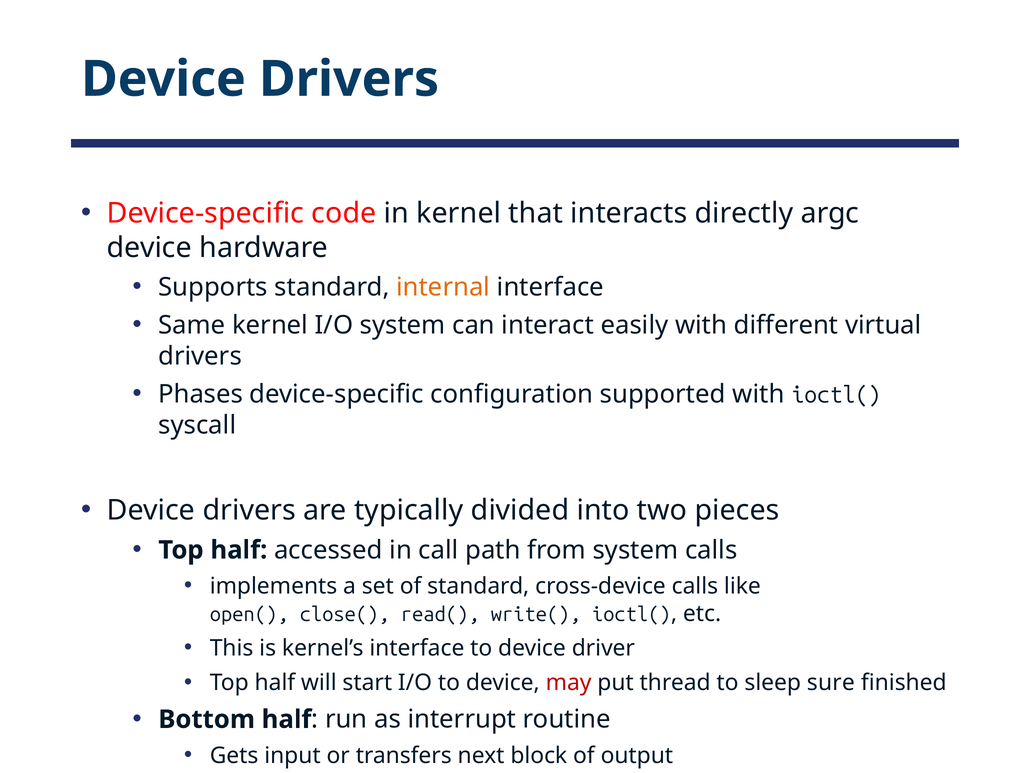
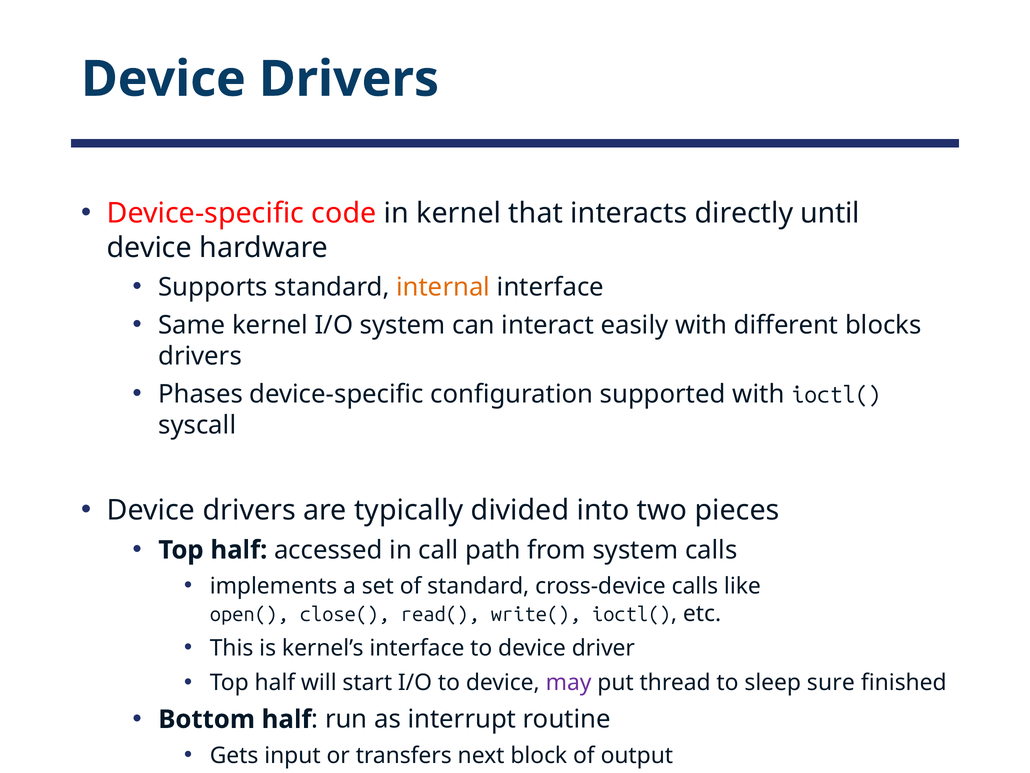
argc: argc -> until (830, 213)
virtual: virtual -> blocks (883, 325)
may colour: red -> purple (569, 682)
